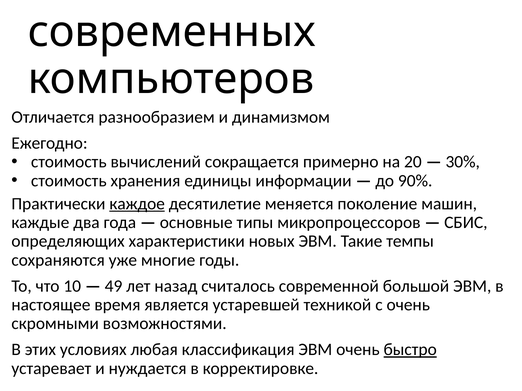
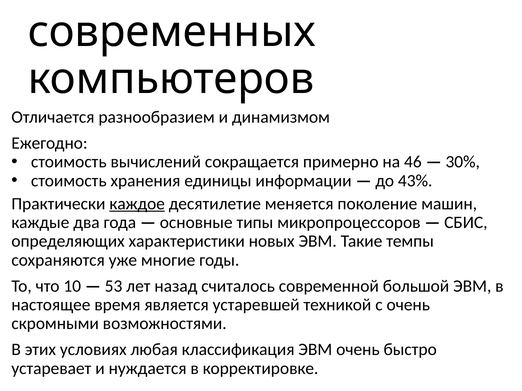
20: 20 -> 46 (413, 162)
90%: 90% -> 43% (415, 181)
49: 49 -> 53 (114, 286)
быстро underline: present -> none (410, 350)
